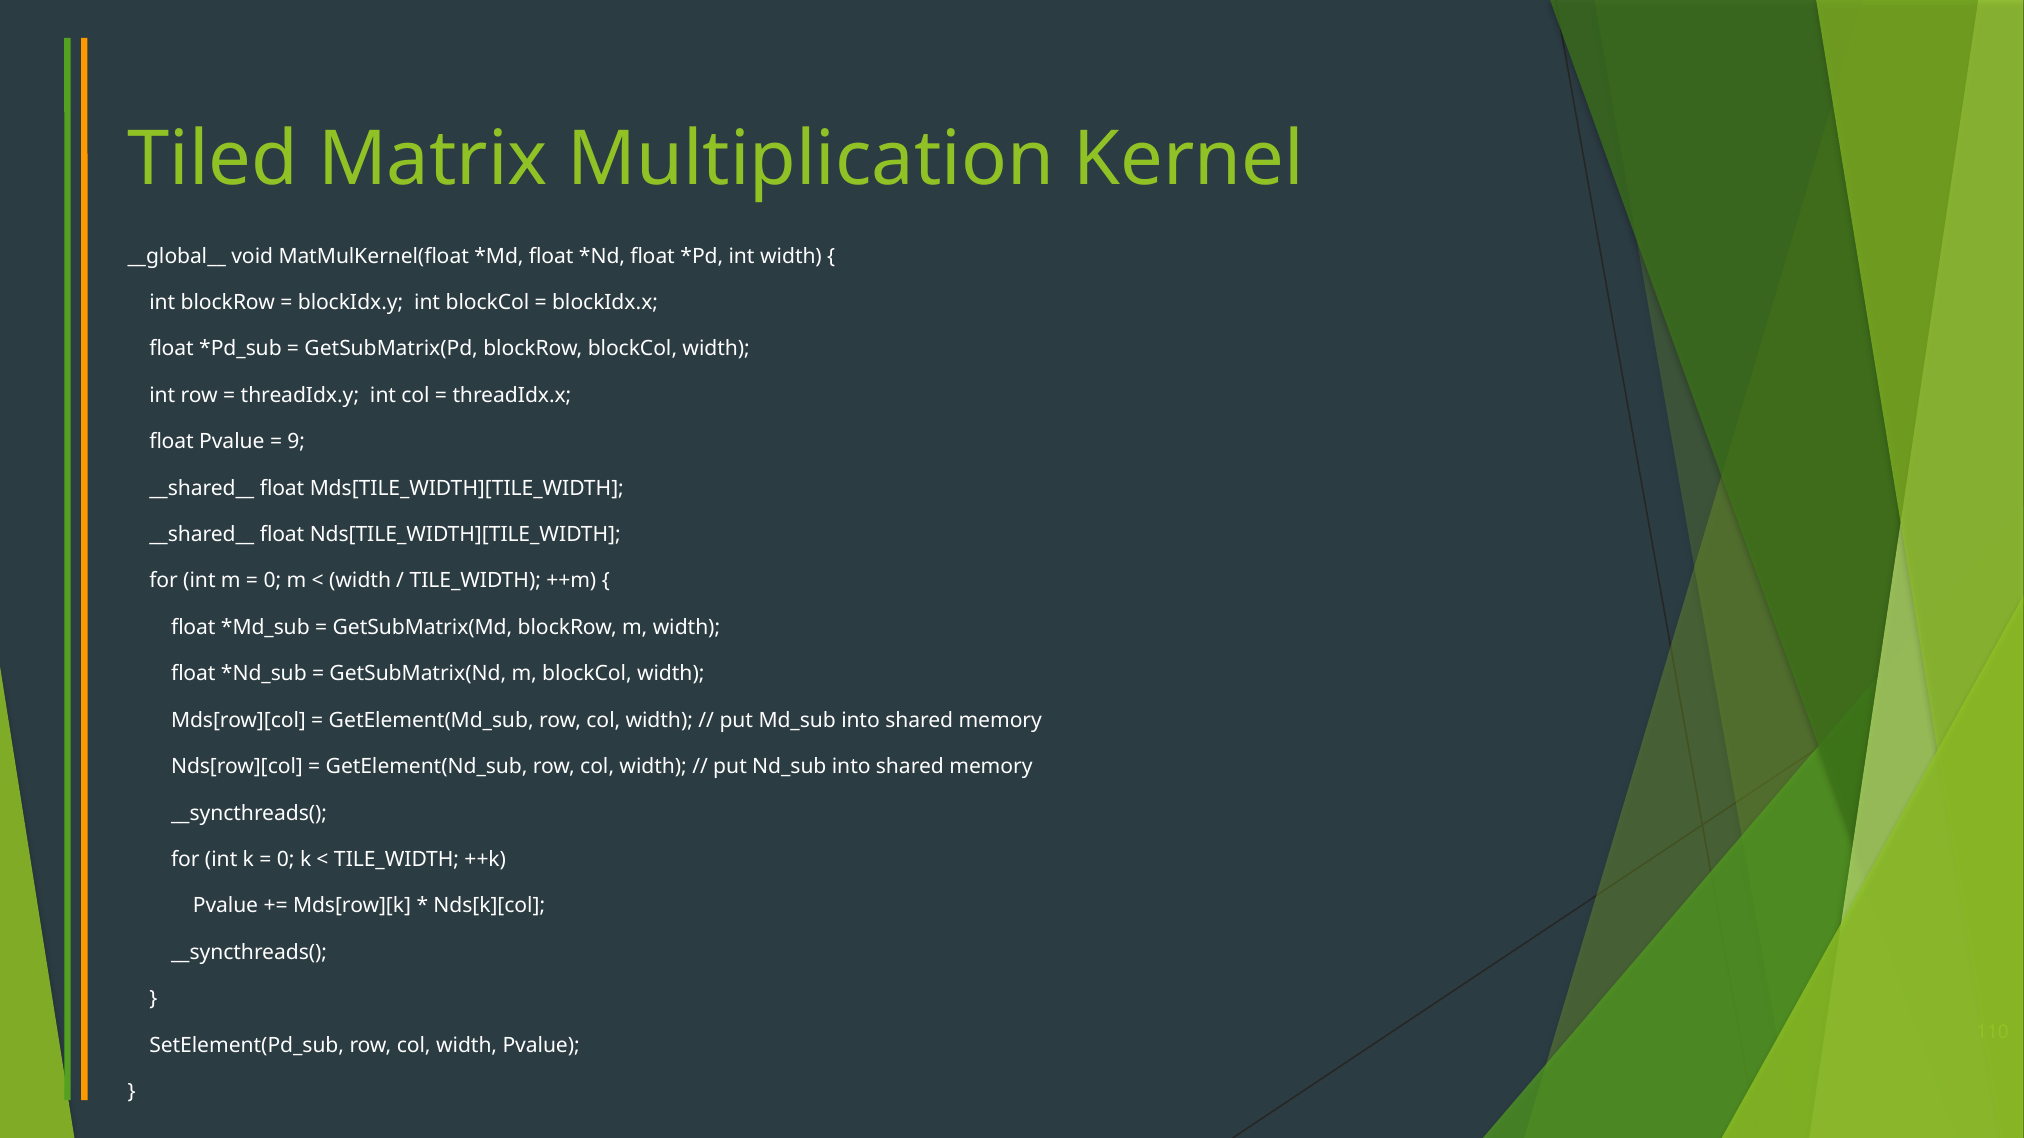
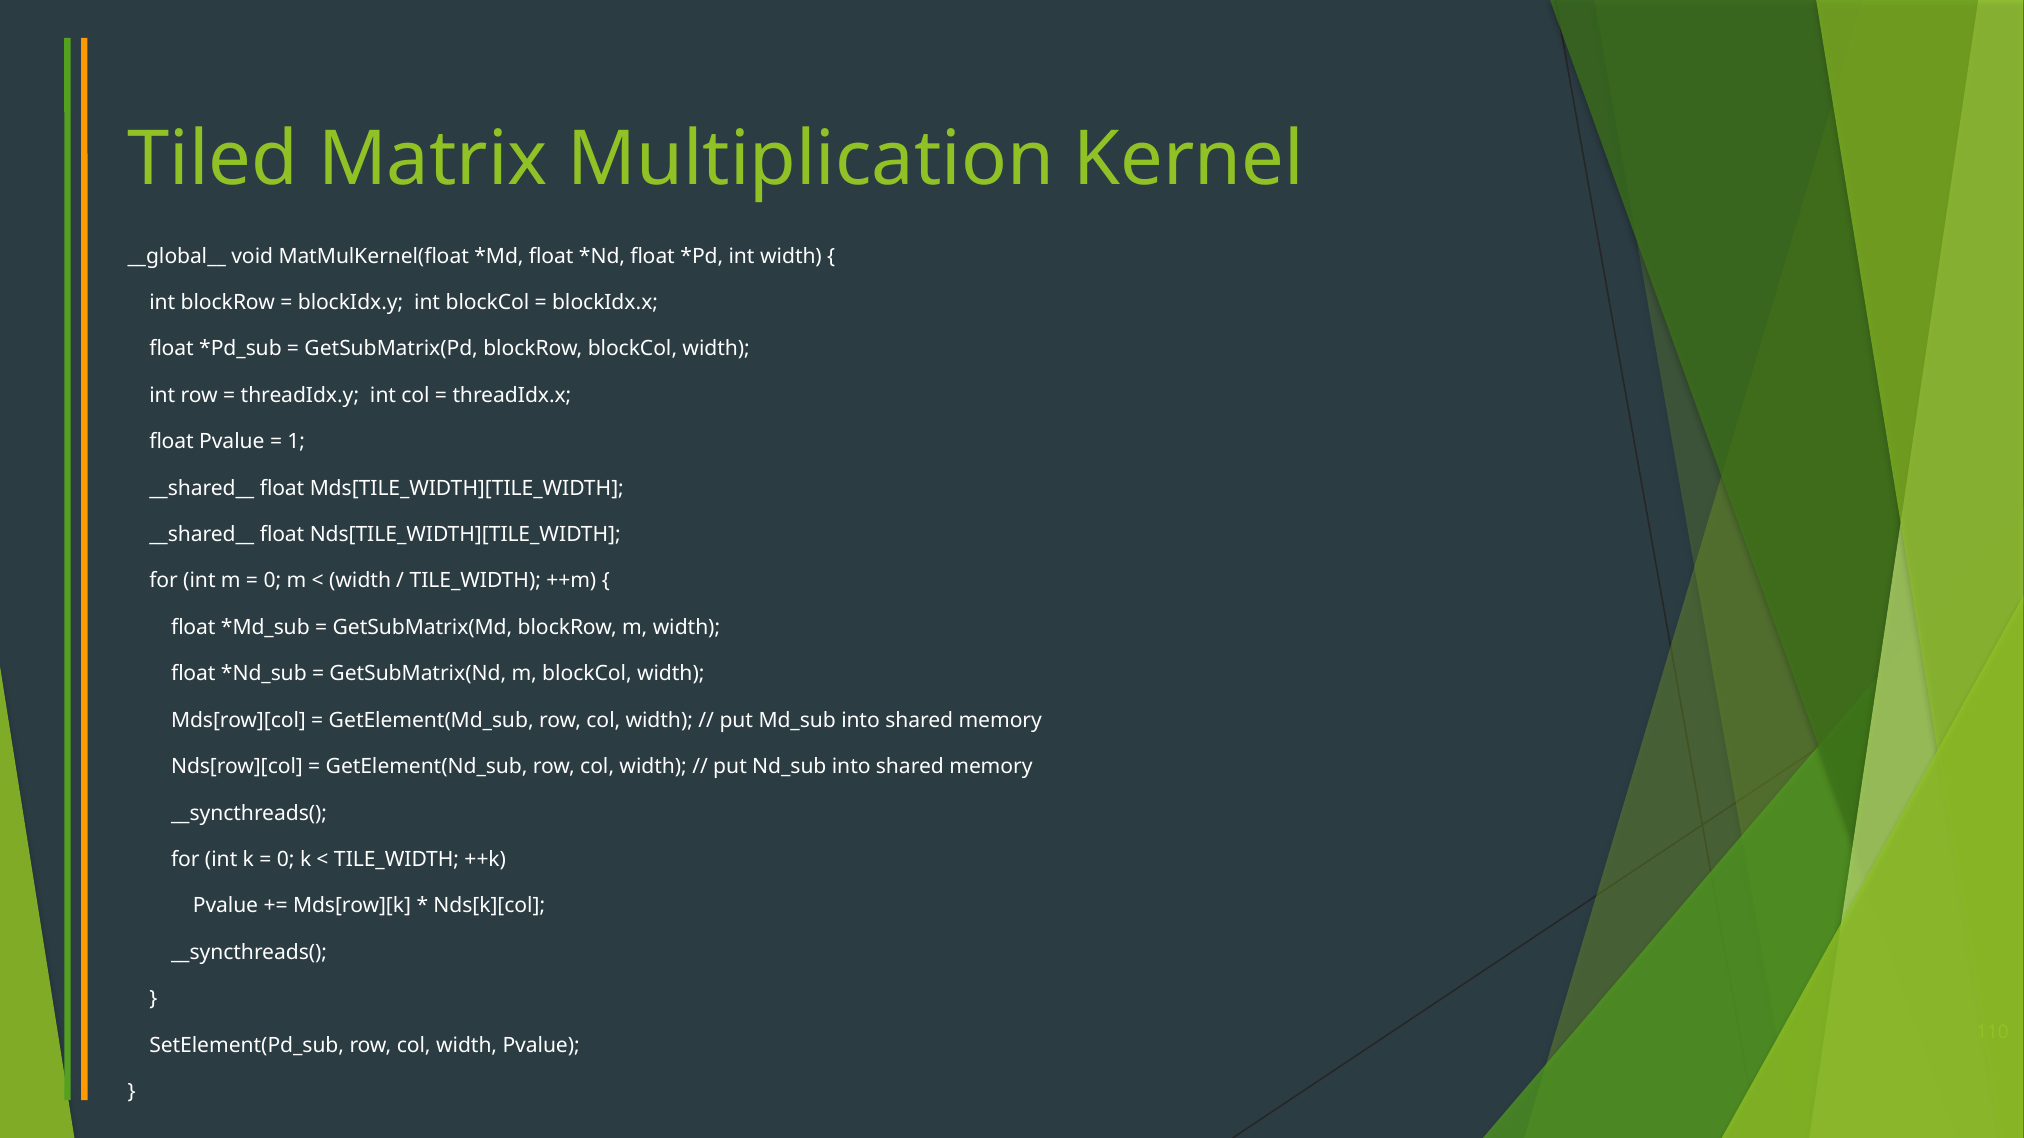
9: 9 -> 1 (296, 442)
